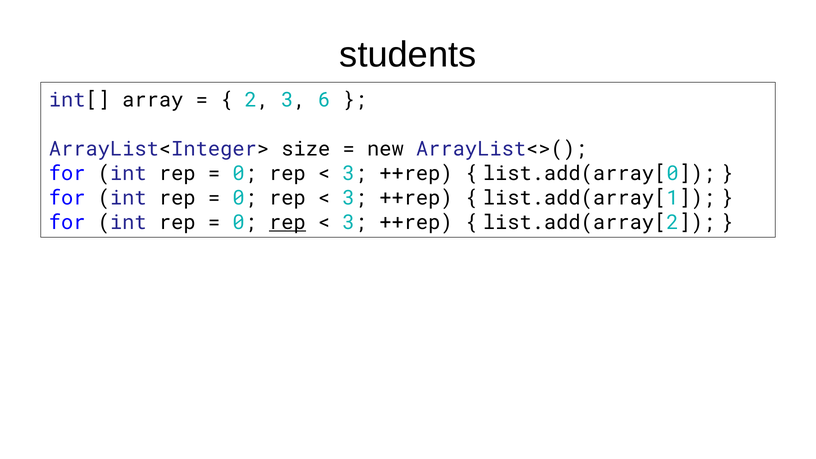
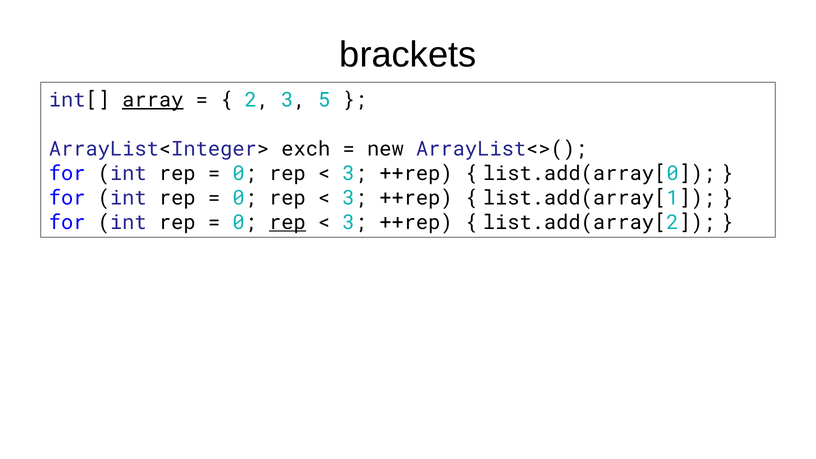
students: students -> brackets (408, 55)
array underline: none -> present (153, 100)
6: 6 -> 5 (324, 100)
size: size -> exch (306, 149)
